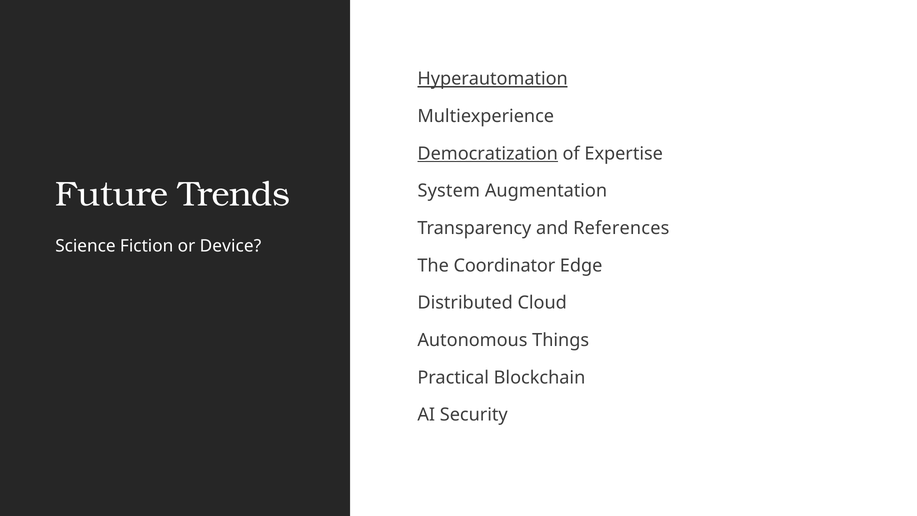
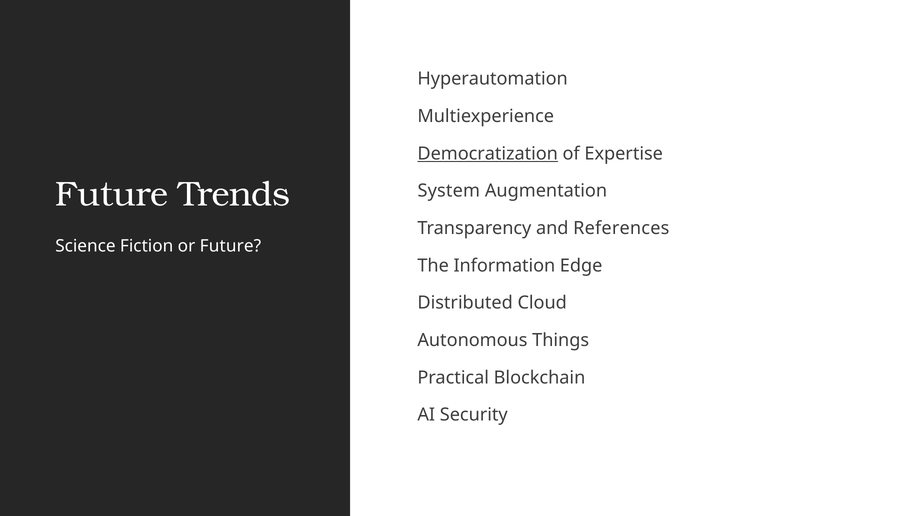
Hyperautomation underline: present -> none (493, 79)
or Device: Device -> Future (230, 246)
Coordinator: Coordinator -> Information (504, 265)
